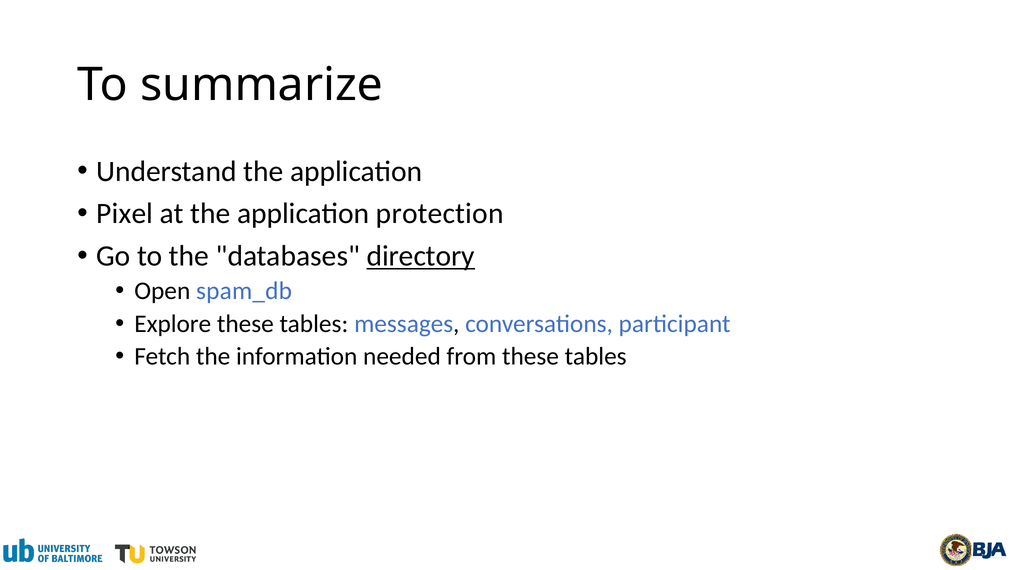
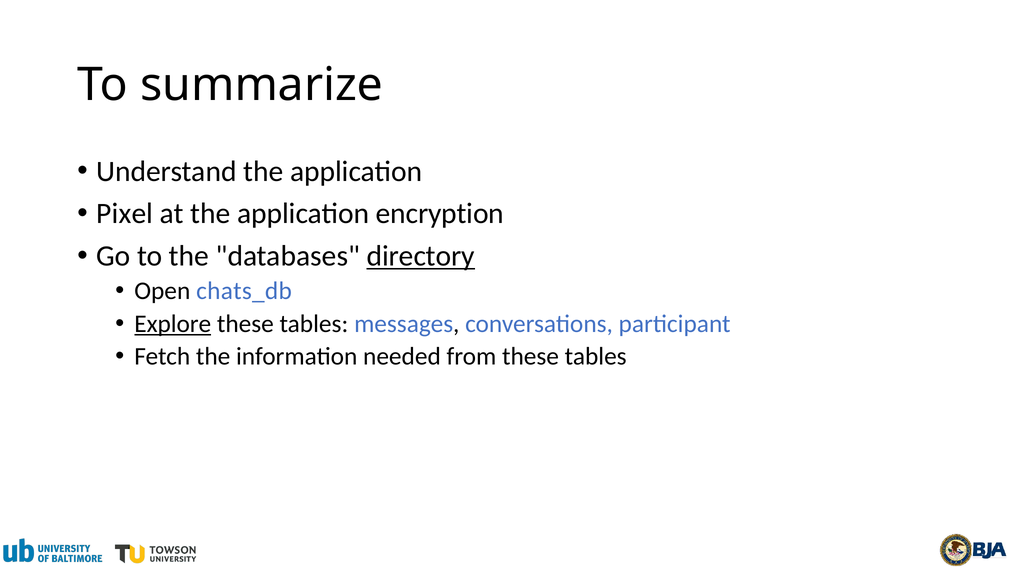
protection: protection -> encryption (440, 214)
spam_db: spam_db -> chats_db (244, 291)
Explore underline: none -> present (173, 324)
